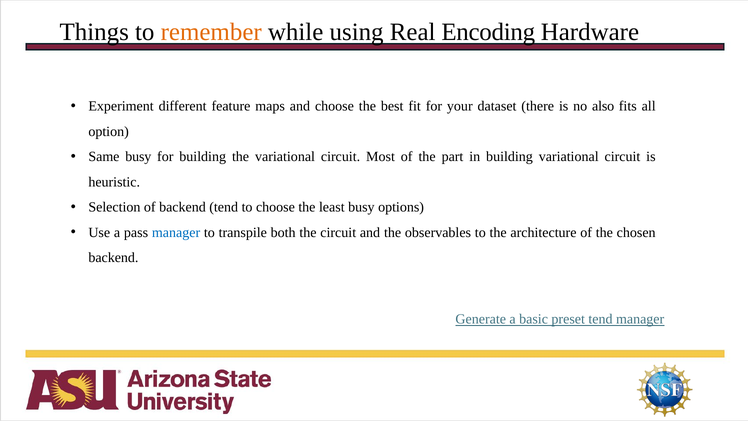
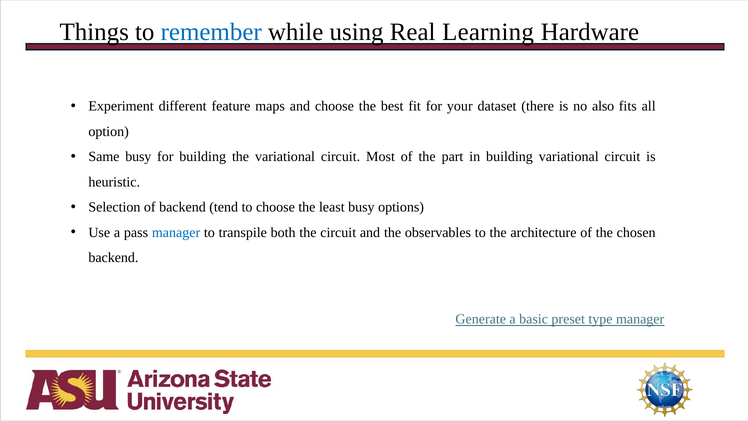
remember colour: orange -> blue (211, 32)
Encoding: Encoding -> Learning (488, 32)
preset tend: tend -> type (601, 319)
